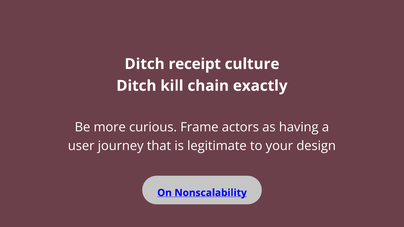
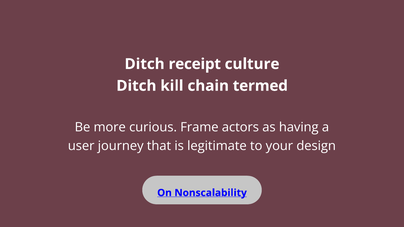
exactly: exactly -> termed (260, 86)
